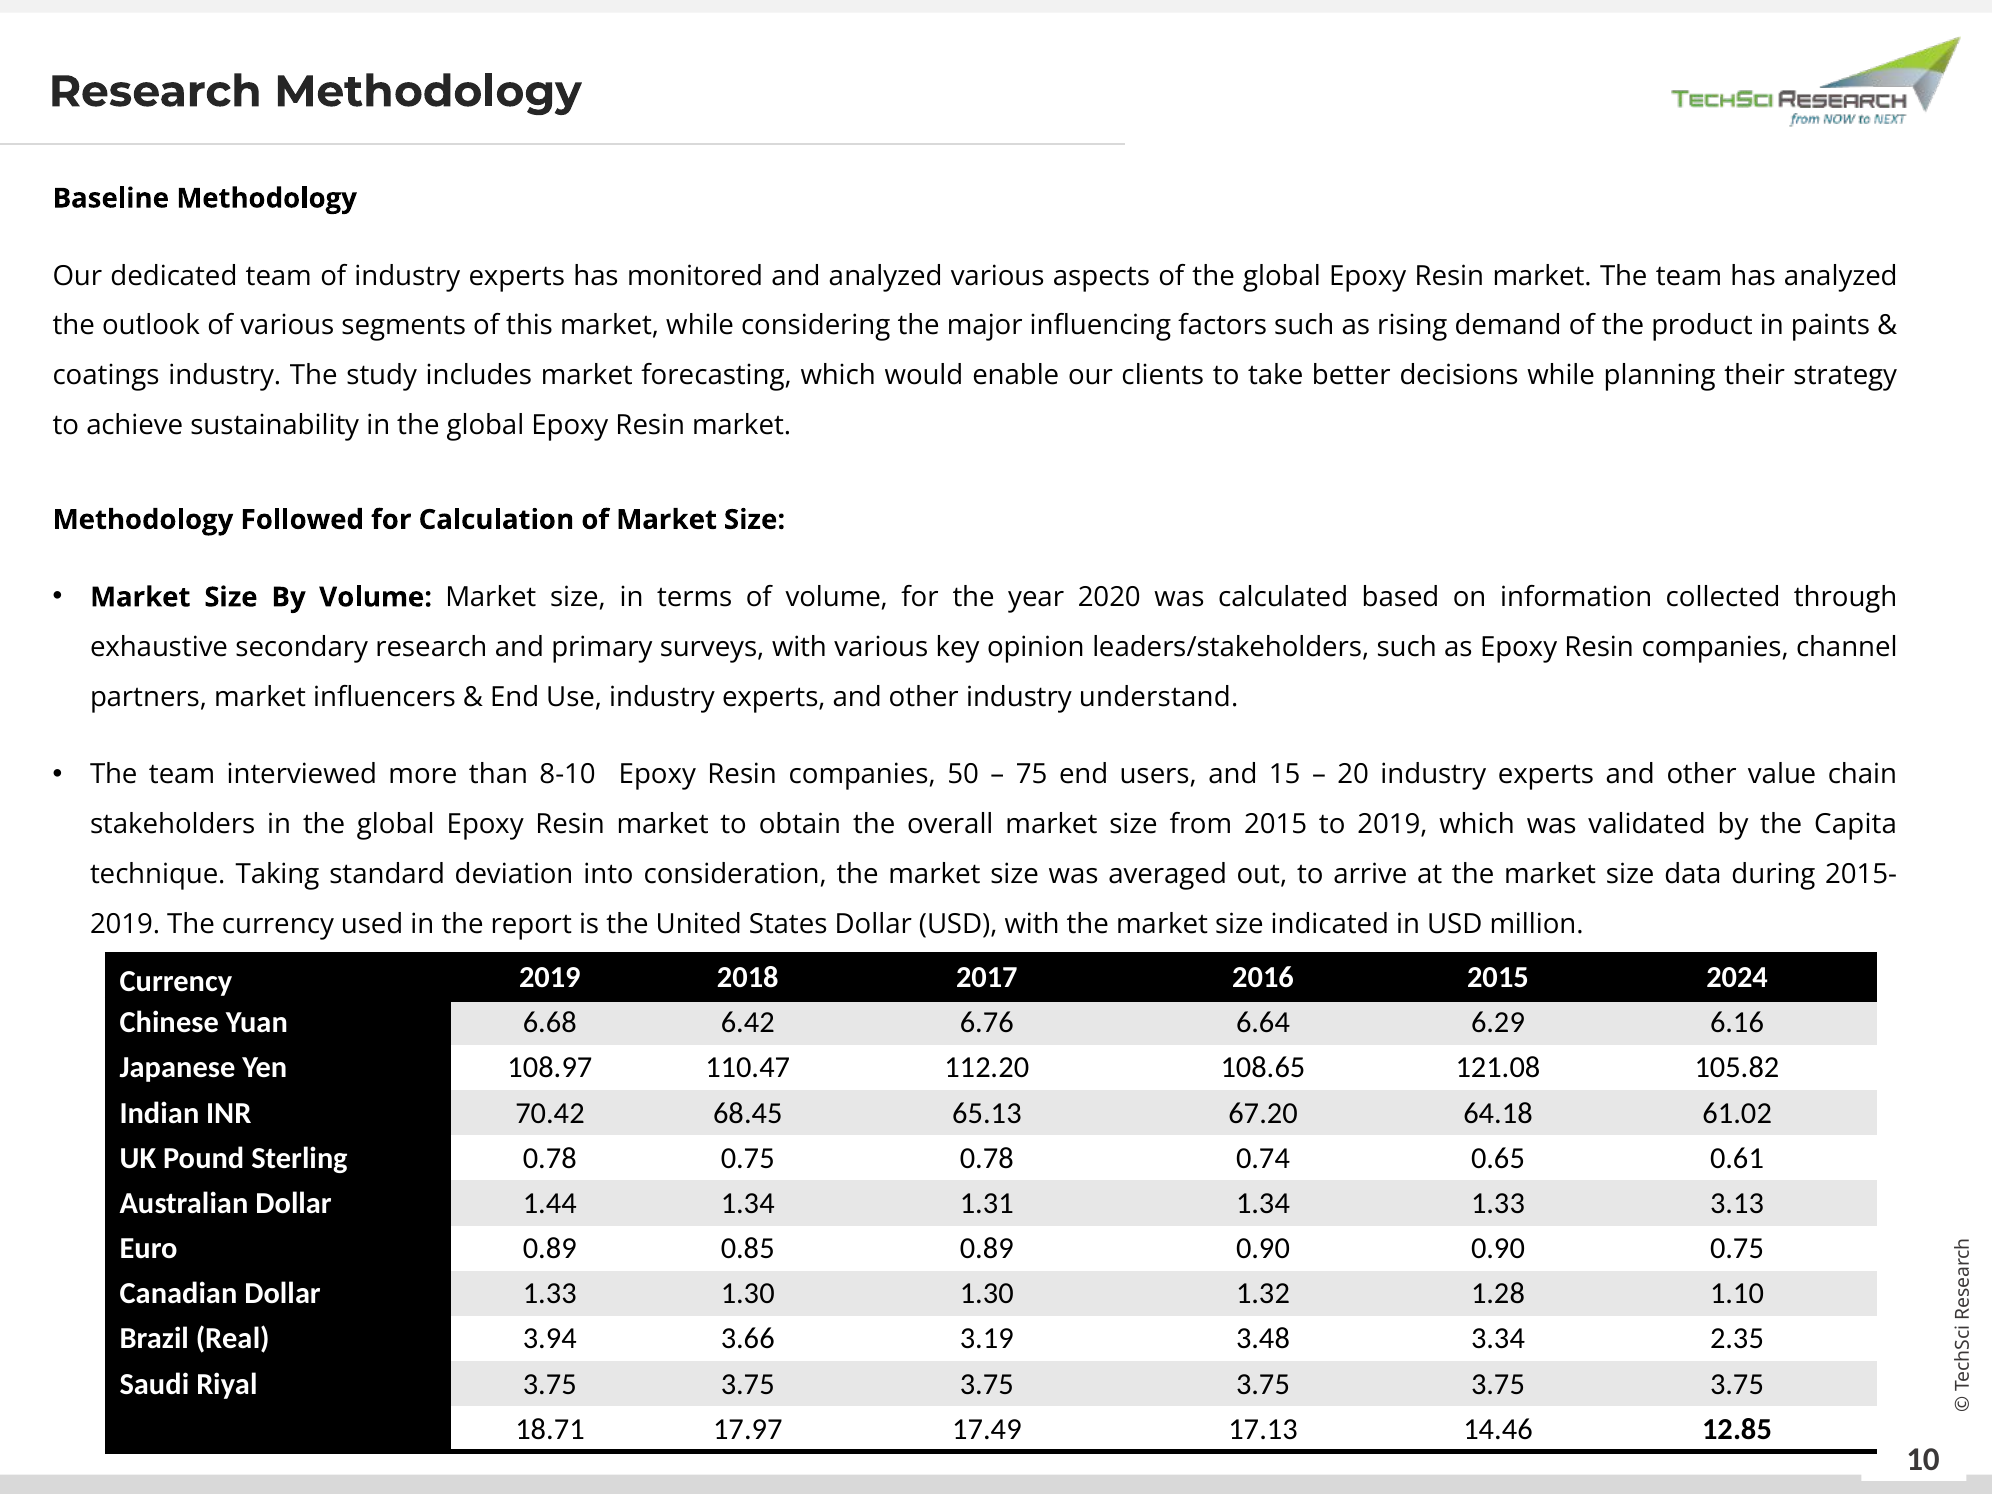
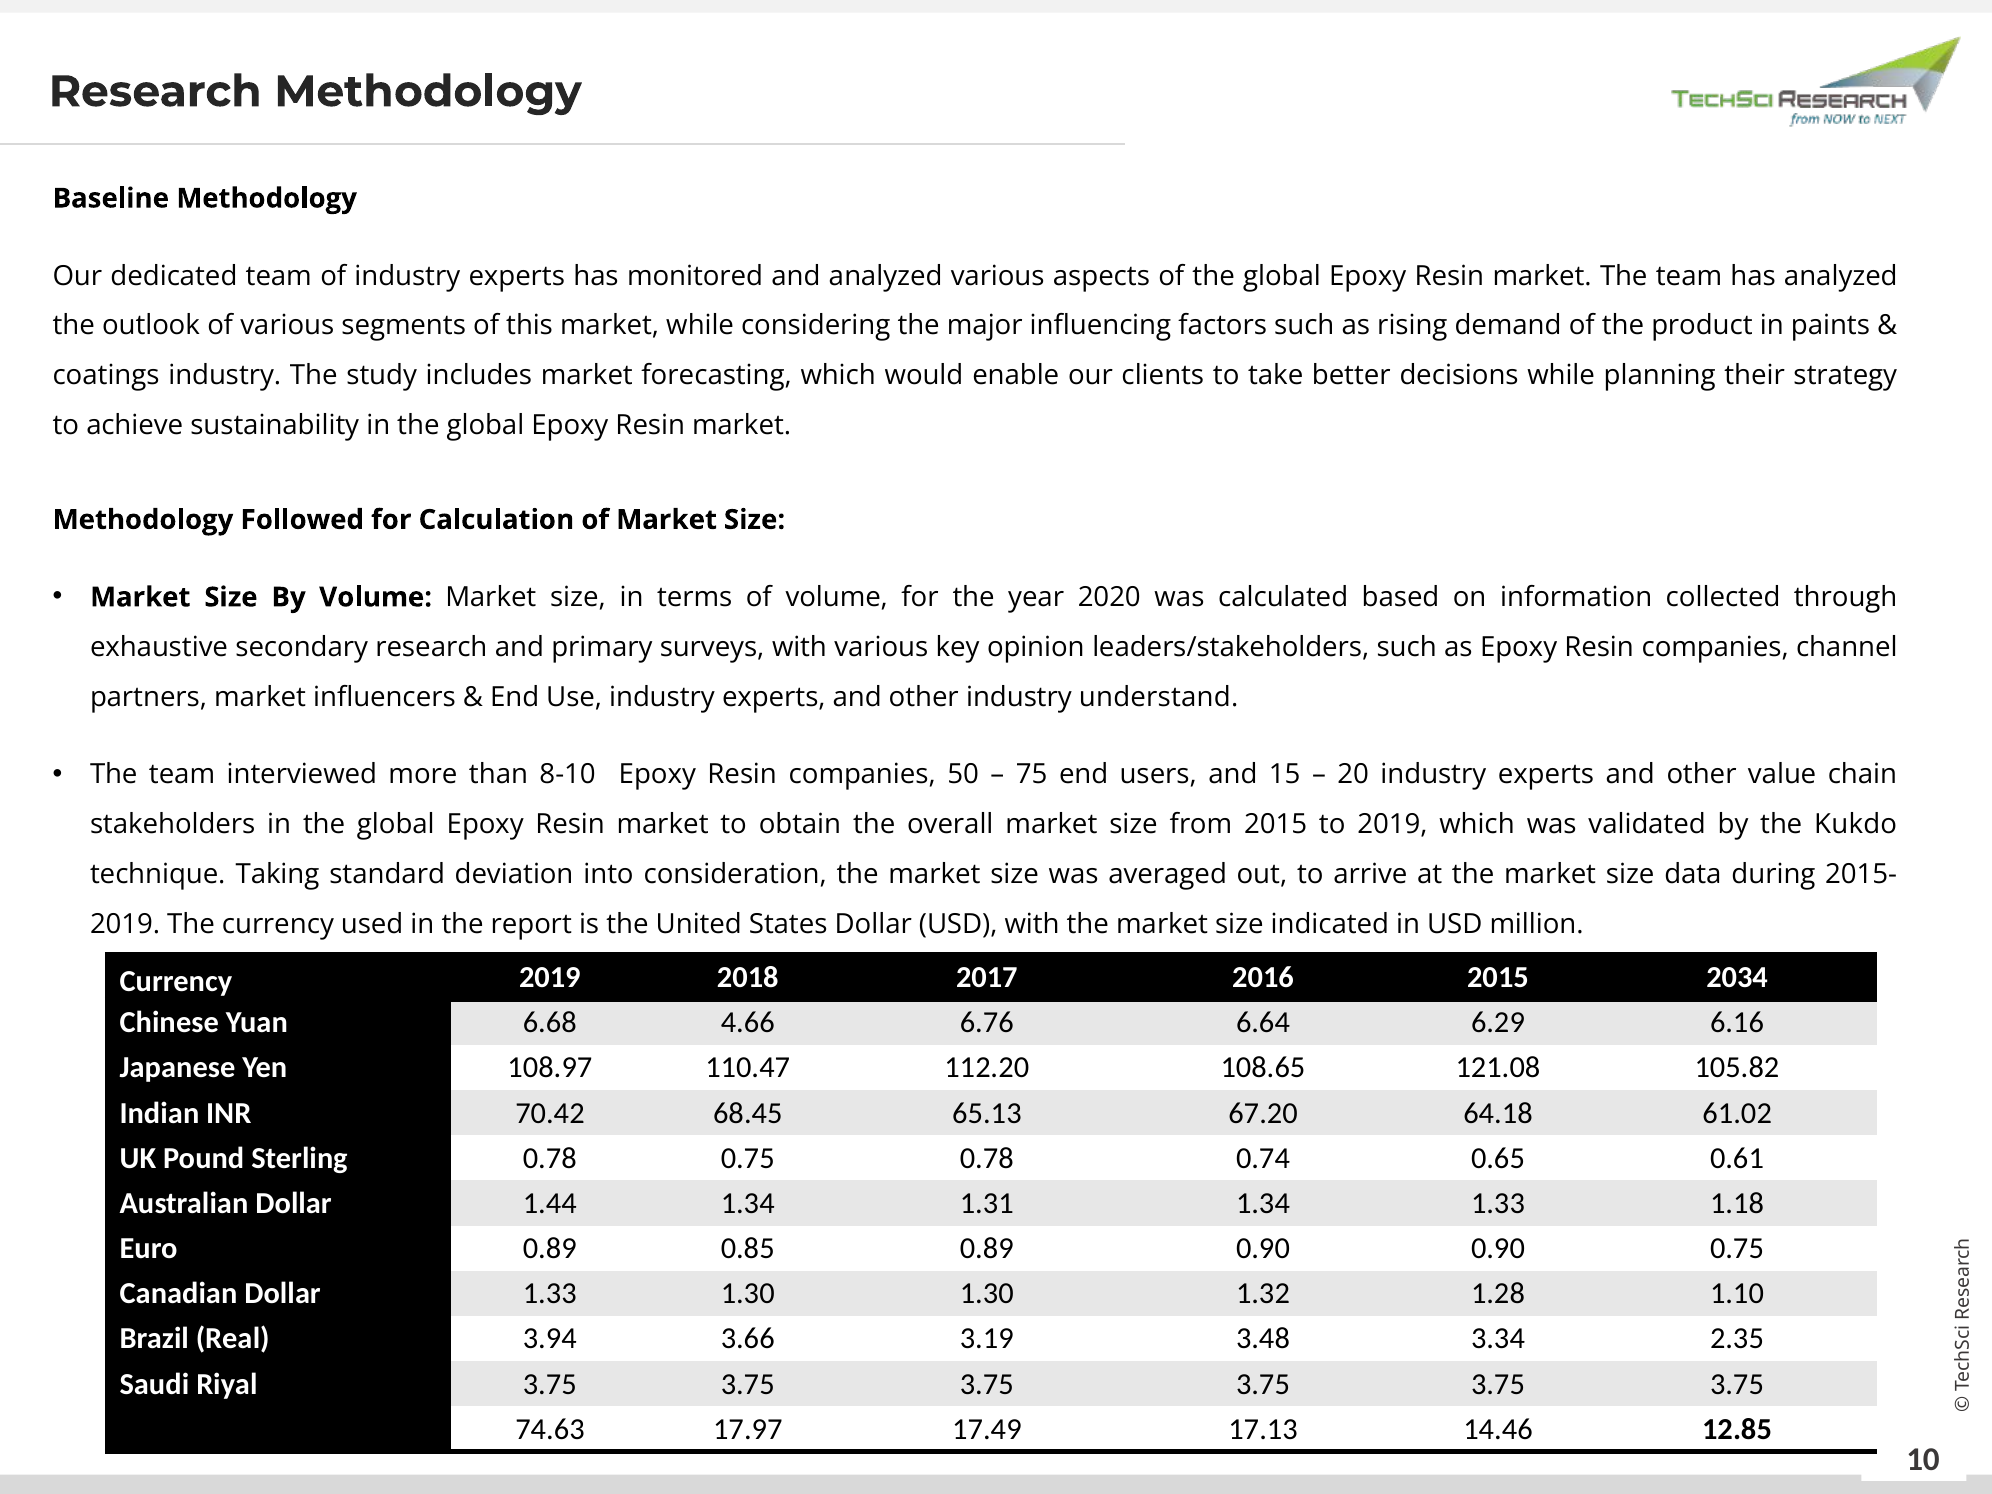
Capita: Capita -> Kukdo (1856, 825)
2024: 2024 -> 2034 (1737, 977)
6.42: 6.42 -> 4.66 (748, 1023)
3.13: 3.13 -> 1.18 (1737, 1203)
18.71: 18.71 -> 74.63 (550, 1429)
